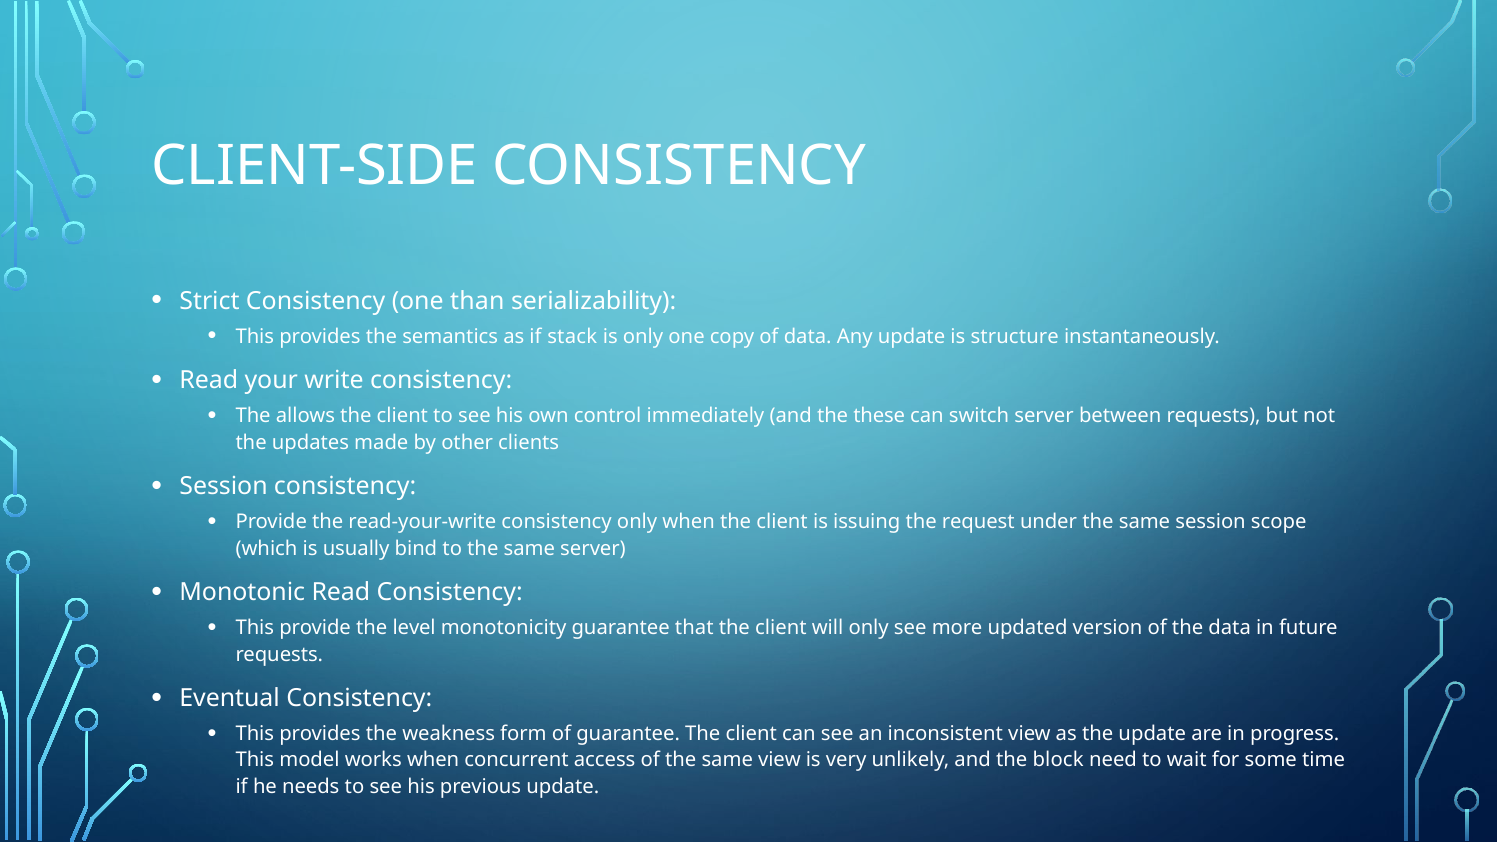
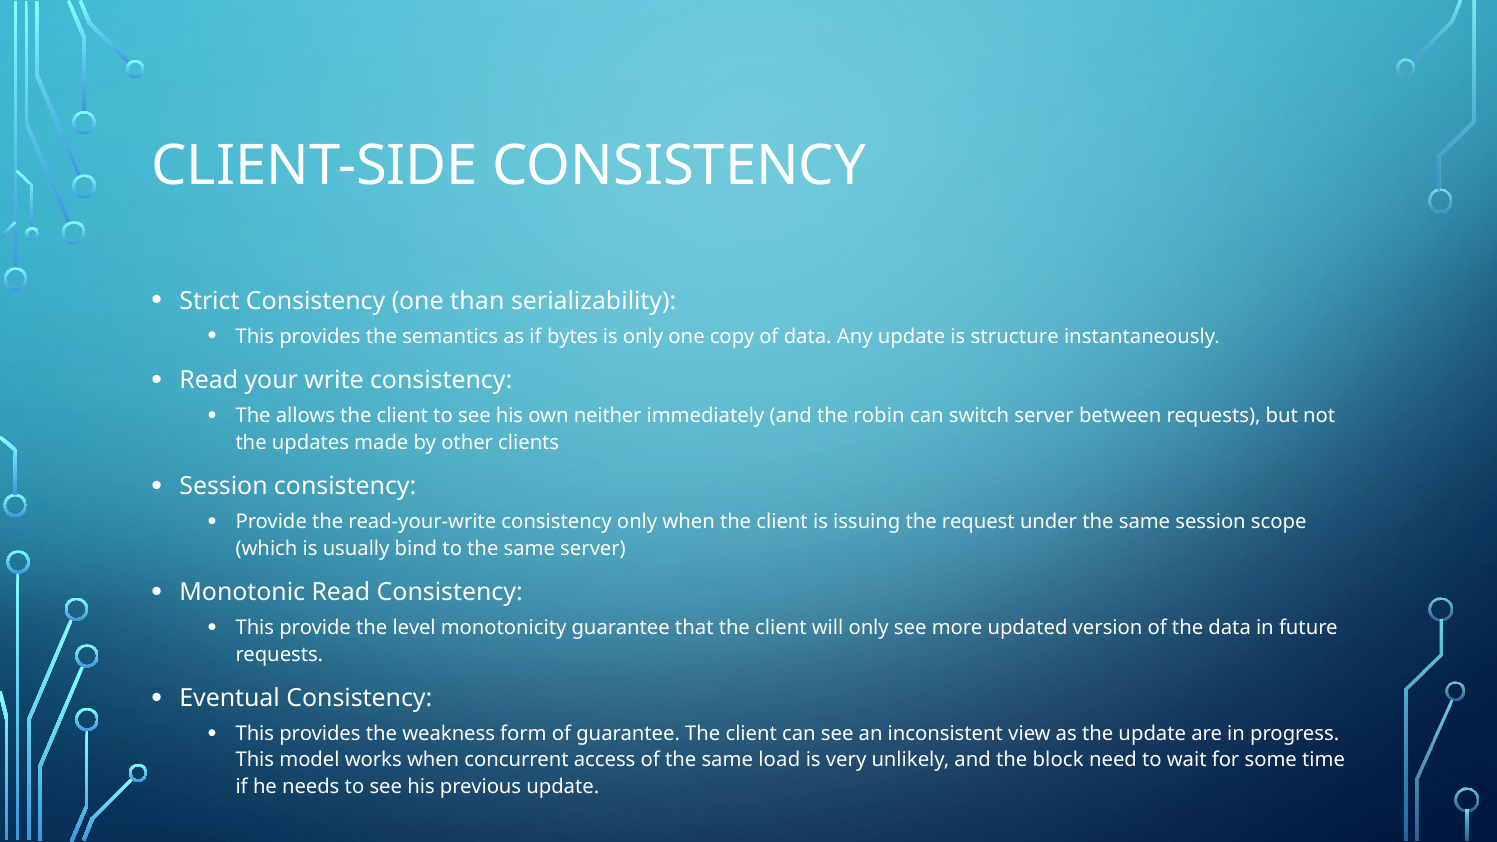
stack: stack -> bytes (572, 337)
control: control -> neither (608, 416)
these: these -> robin (879, 416)
same view: view -> load (779, 760)
